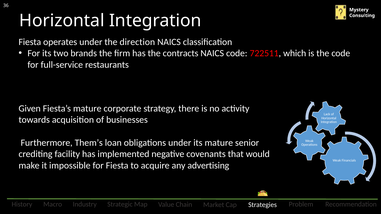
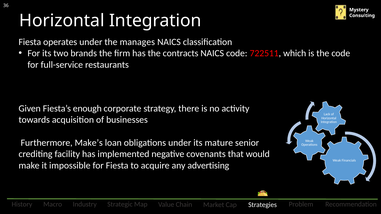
direction: direction -> manages (137, 42)
Fiesta’s mature: mature -> enough (87, 109)
Them’s: Them’s -> Make’s (89, 143)
